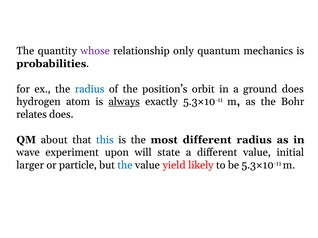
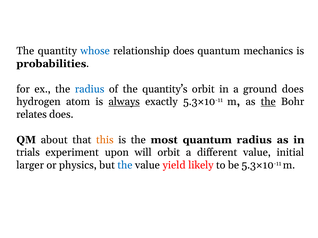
whose colour: purple -> blue (95, 51)
relationship only: only -> does (184, 51)
position’s: position’s -> quantity’s (165, 89)
the underline: none -> present (268, 102)
this colour: blue -> orange (105, 140)
most different: different -> quantum (207, 140)
wave: wave -> trials (28, 153)
will state: state -> orbit (169, 153)
particle: particle -> physics (78, 166)
